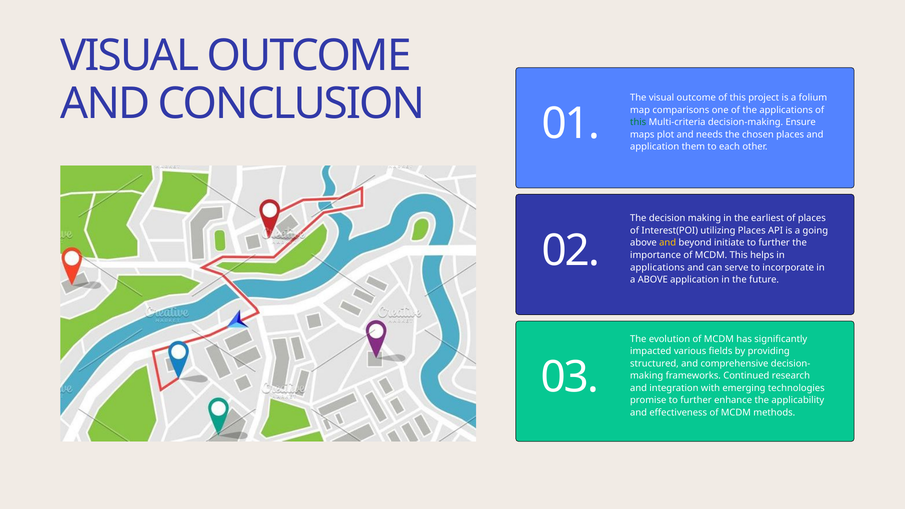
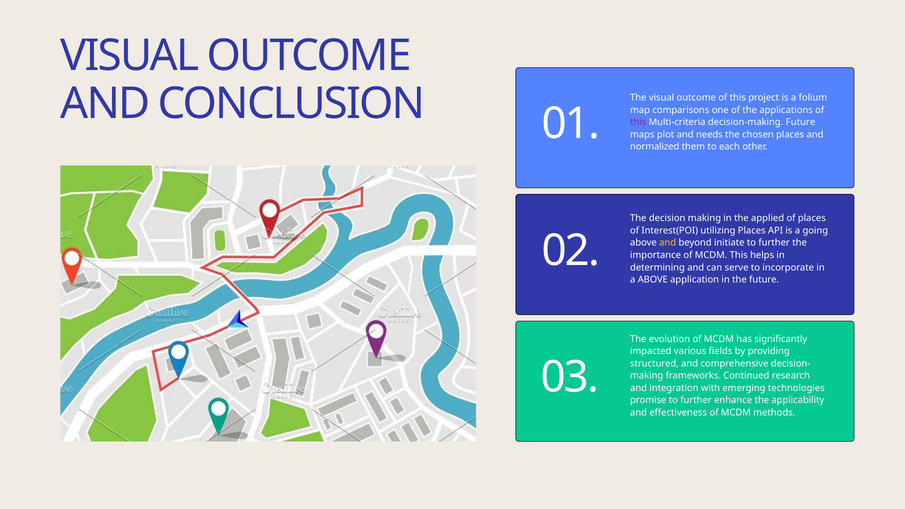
this colour: green -> purple (638, 122)
decision-making Ensure: Ensure -> Future (801, 122)
application: application -> normalized (655, 147)
earliest: earliest -> applied (768, 218)
applications: applications -> determining (657, 267)
